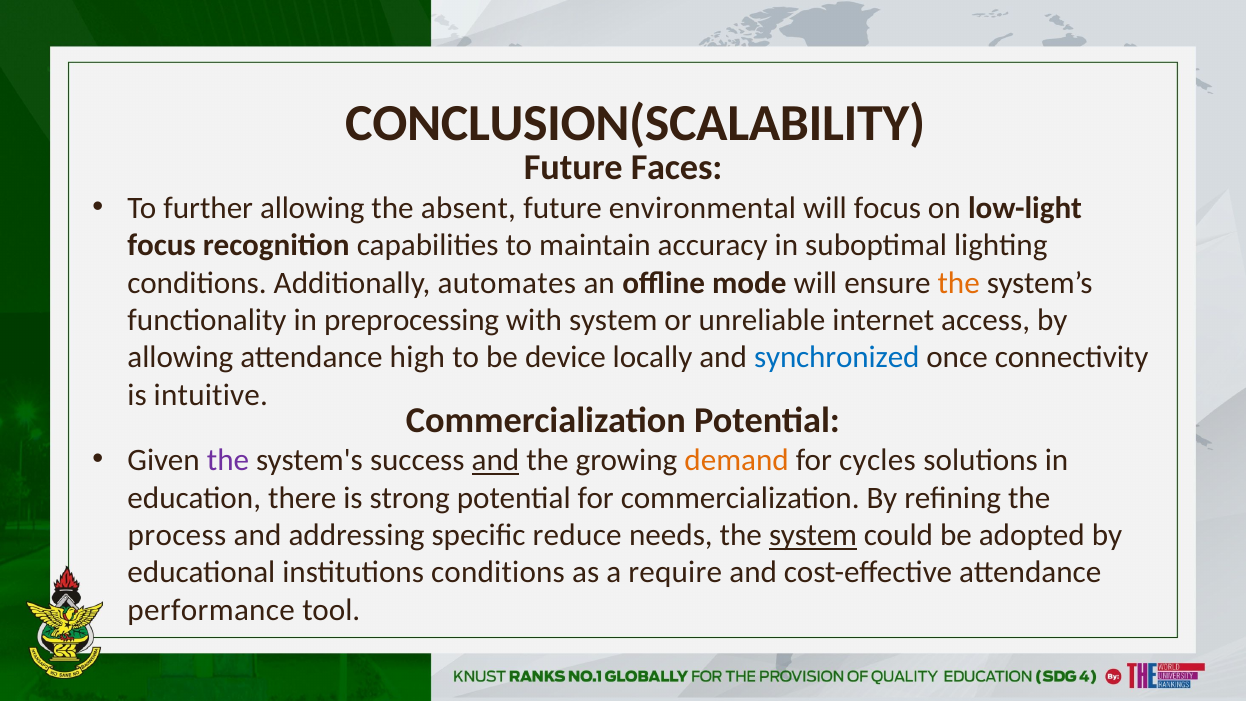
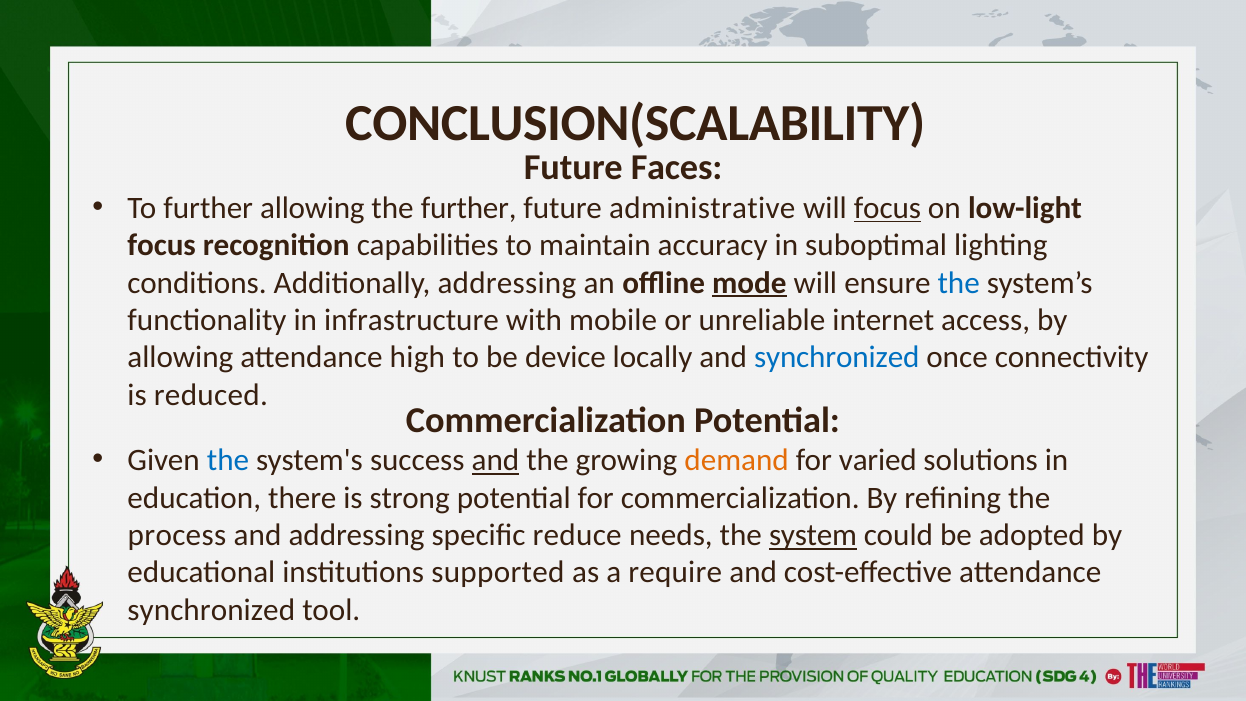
the absent: absent -> further (469, 208)
environmental: environmental -> administrative (702, 208)
focus underline: none -> present (887, 208)
Additionally automates: automates -> addressing (507, 283)
mode underline: none -> present (749, 283)
the colour: orange -> blue (959, 283)
preprocessing: preprocessing -> infrastructure (412, 320)
with system: system -> mobile (613, 320)
intuitive: intuitive -> reduced (211, 395)
the colour: purple -> blue (228, 460)
cycles: cycles -> varied (878, 460)
institutions conditions: conditions -> supported (498, 572)
performance: performance -> synchronized (211, 610)
